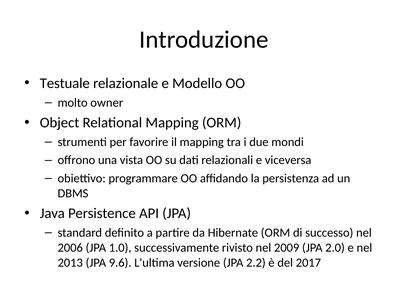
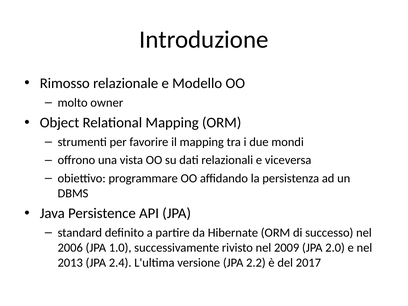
Testuale: Testuale -> Rimosso (65, 83)
9.6: 9.6 -> 2.4 (120, 263)
